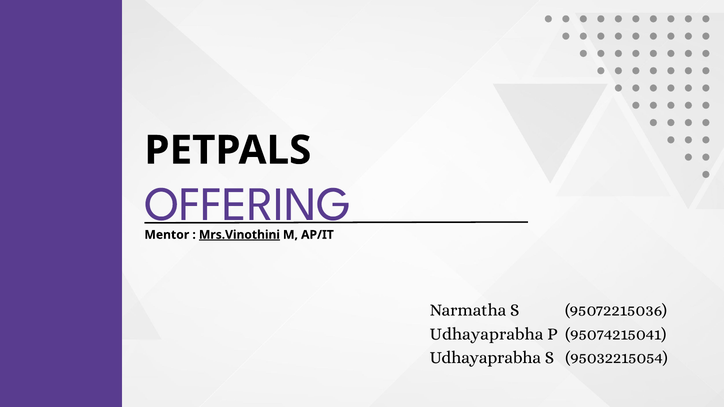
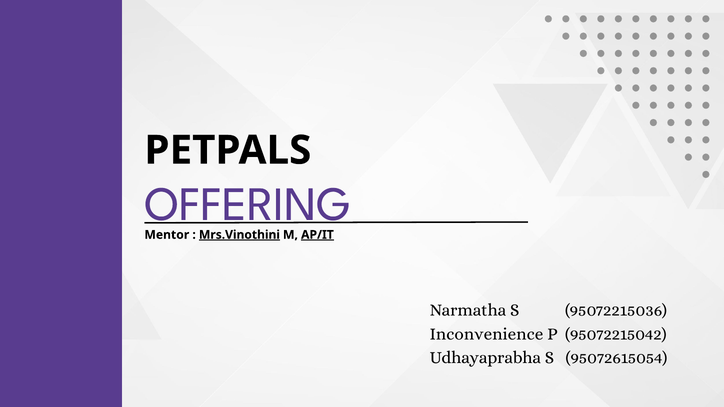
AP/IT underline: none -> present (317, 235)
Udhayaprabha: Udhayaprabha -> Inconvenience (487, 334)
95074215041: 95074215041 -> 95072215042 (616, 334)
95032215054: 95032215054 -> 95072615054 (616, 358)
